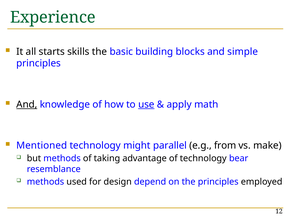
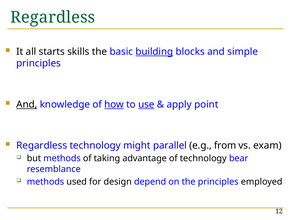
Experience: Experience -> Regardless (53, 17)
building underline: none -> present (154, 52)
how underline: none -> present (114, 104)
math: math -> point (206, 104)
Mentioned: Mentioned -> Regardless (42, 145)
make: make -> exam (267, 145)
